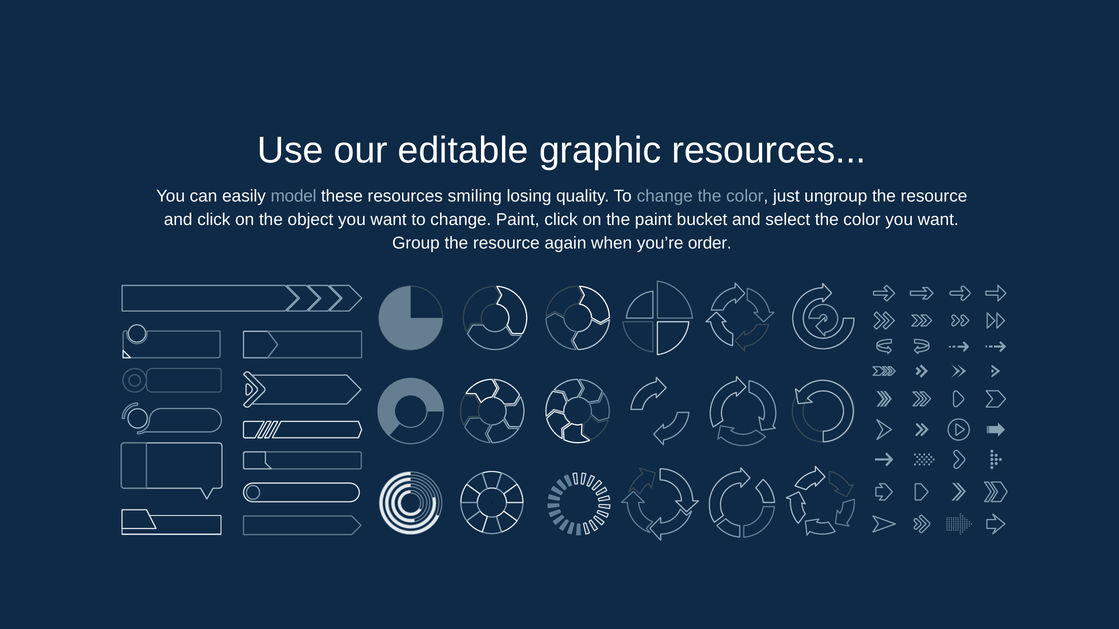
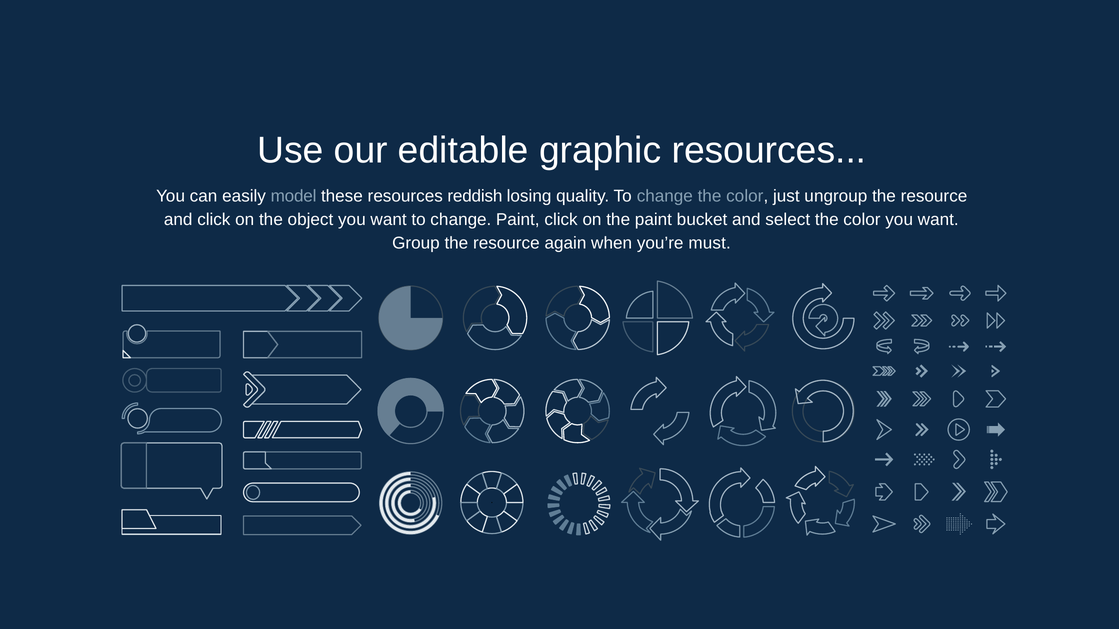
smiling: smiling -> reddish (475, 196)
order: order -> must (710, 243)
